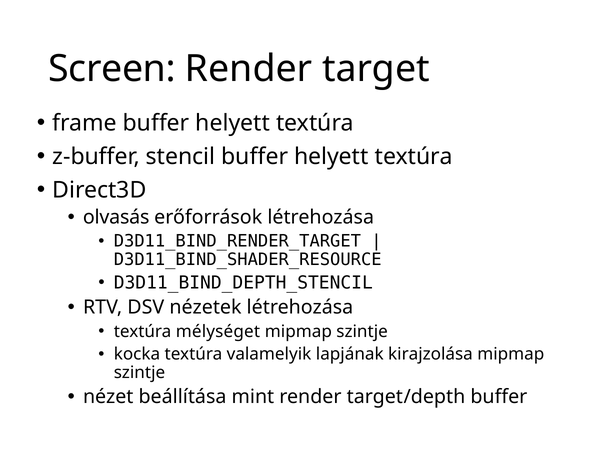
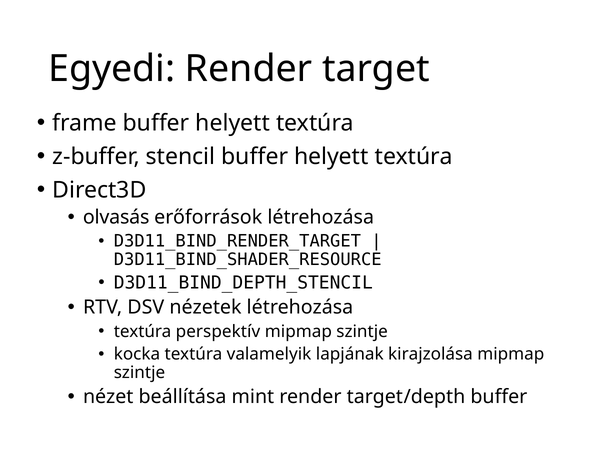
Screen: Screen -> Egyedi (112, 69)
mélységet: mélységet -> perspektív (218, 332)
